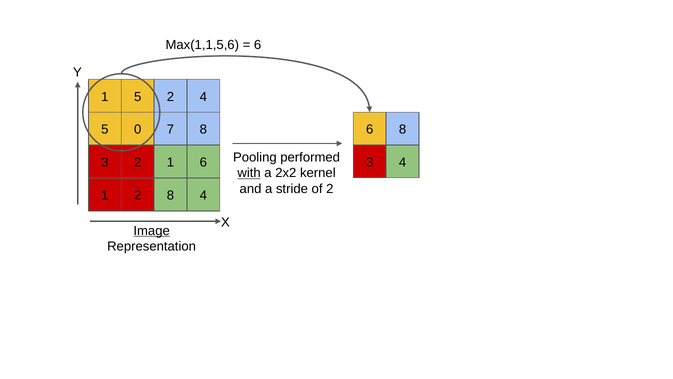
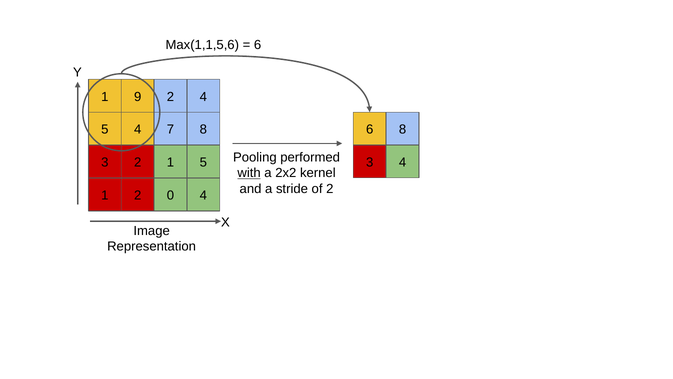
1 5: 5 -> 9 (138, 97)
5 0: 0 -> 4 (138, 129)
1 6: 6 -> 5 (203, 162)
2 8: 8 -> 0 (170, 195)
Image underline: present -> none (152, 230)
